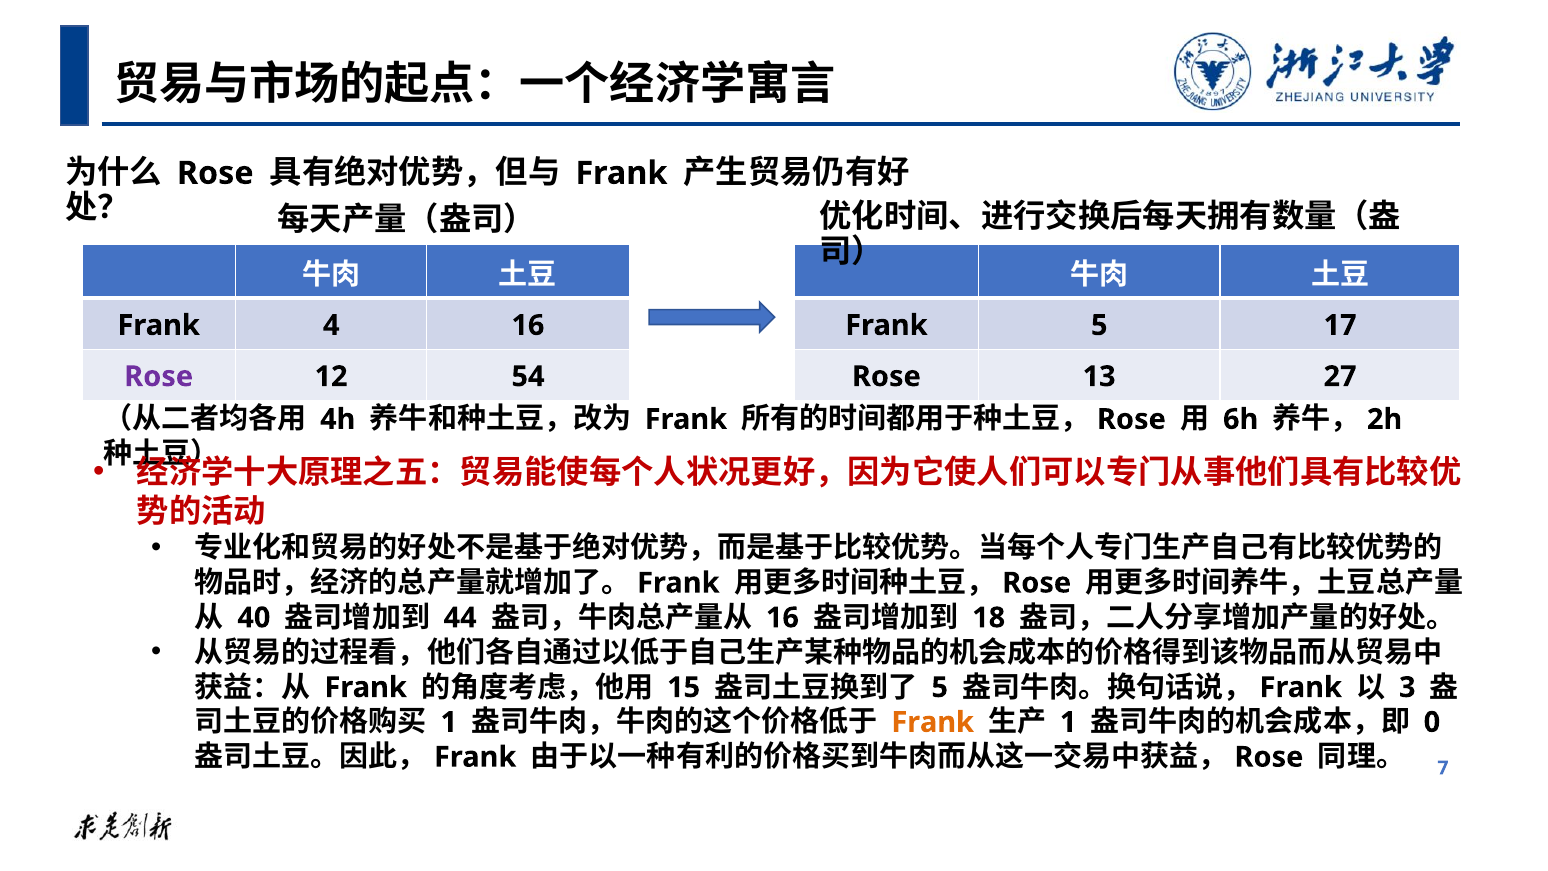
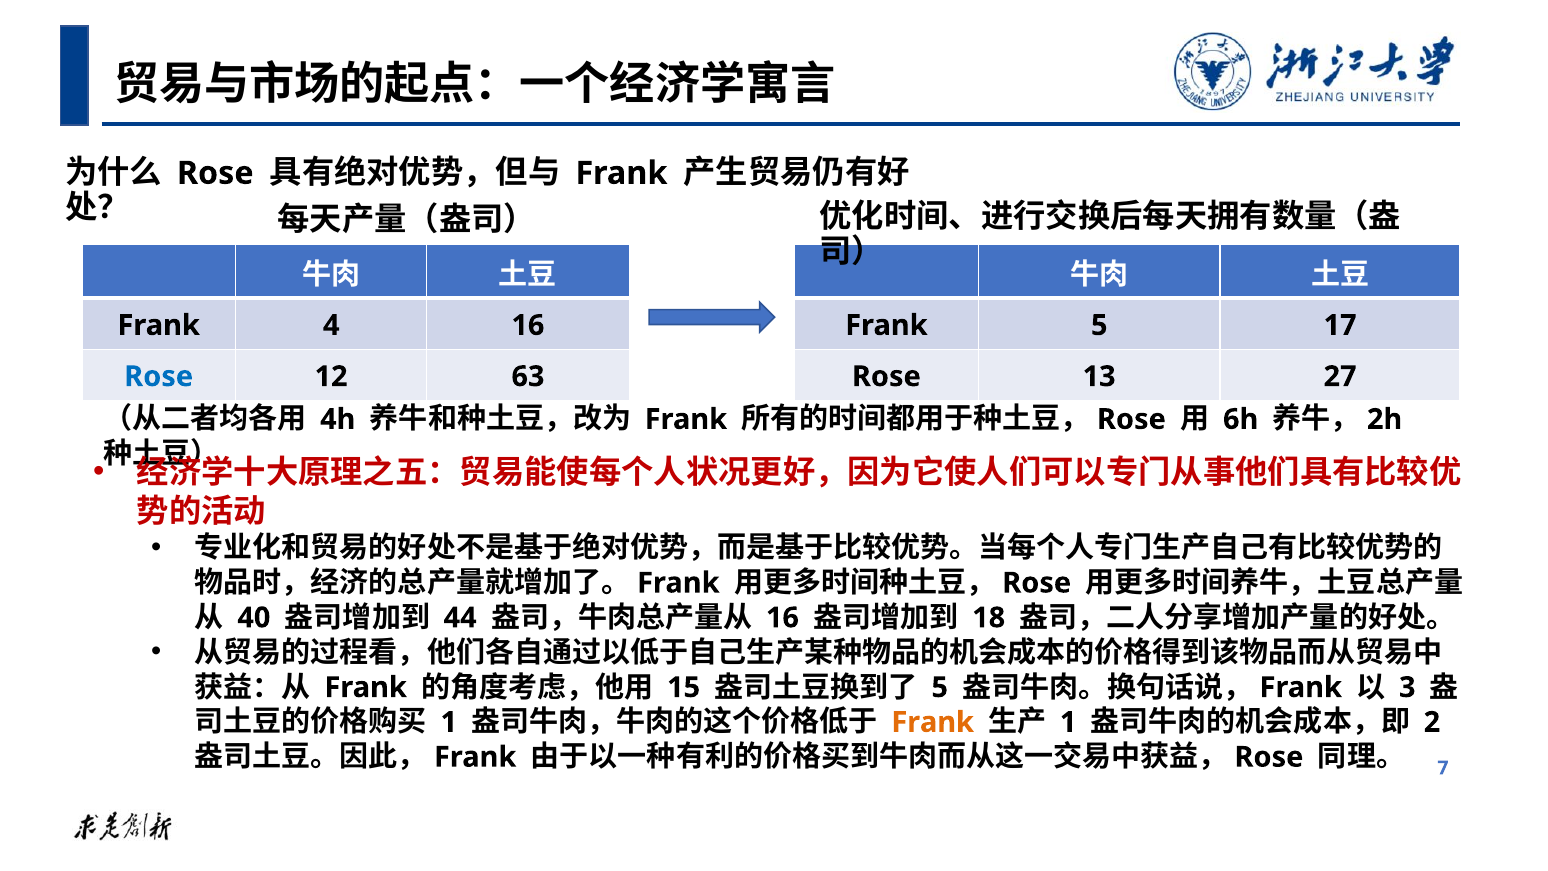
Rose colour: purple -> blue (159, 376)
54: 54 -> 63 (528, 376)
0: 0 -> 2 (1432, 722)
